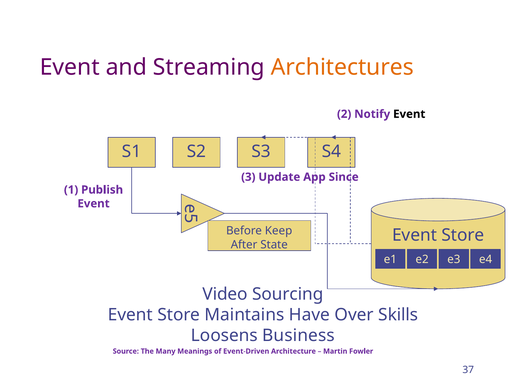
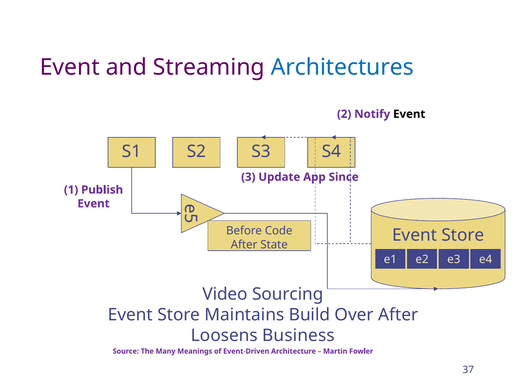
Architectures colour: orange -> blue (342, 67)
Keep: Keep -> Code (279, 231)
Have: Have -> Build (309, 315)
Over Skills: Skills -> After (398, 315)
